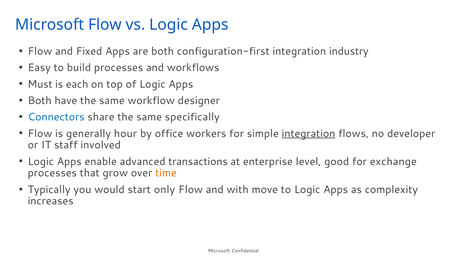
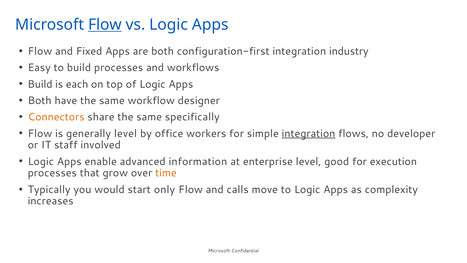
Flow underline: none -> present (105, 25)
Must: Must -> Build (40, 84)
Connectors colour: blue -> orange (56, 117)
generally hour: hour -> level (125, 133)
transactions: transactions -> information (198, 161)
exchange: exchange -> execution (393, 161)
with: with -> calls (238, 189)
